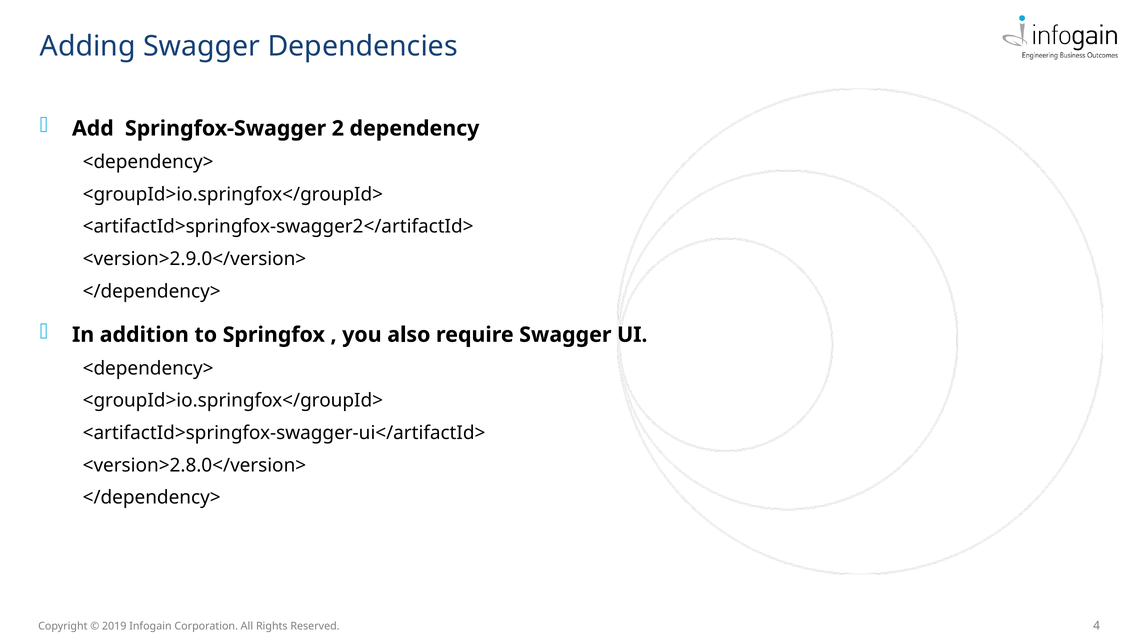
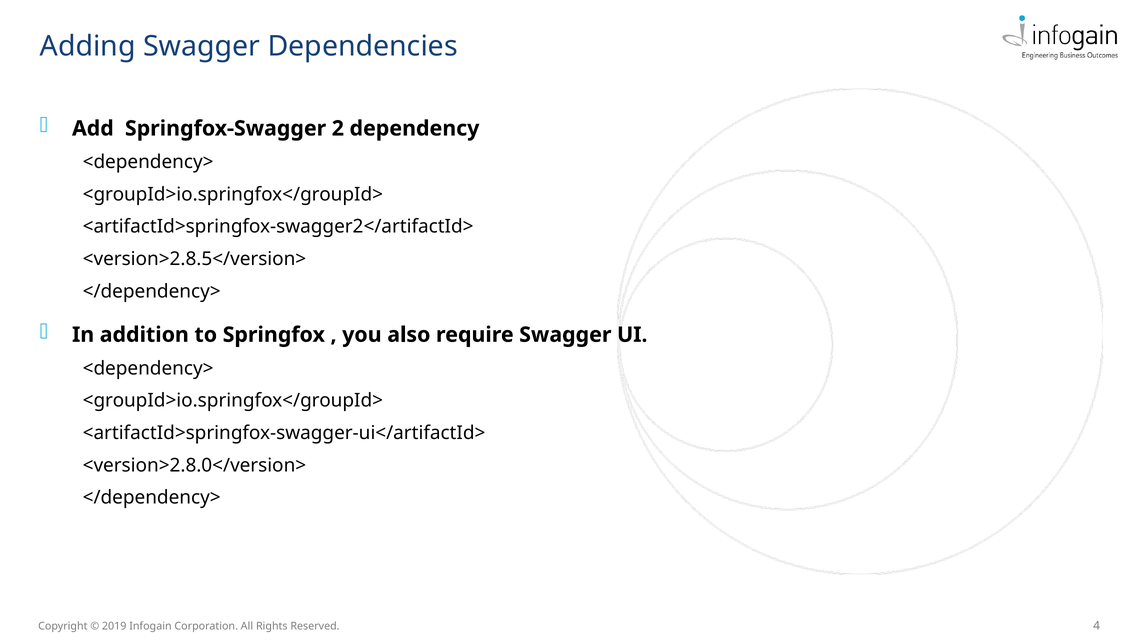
<version>2.9.0</version>: <version>2.9.0</version> -> <version>2.8.5</version> (194, 259)
